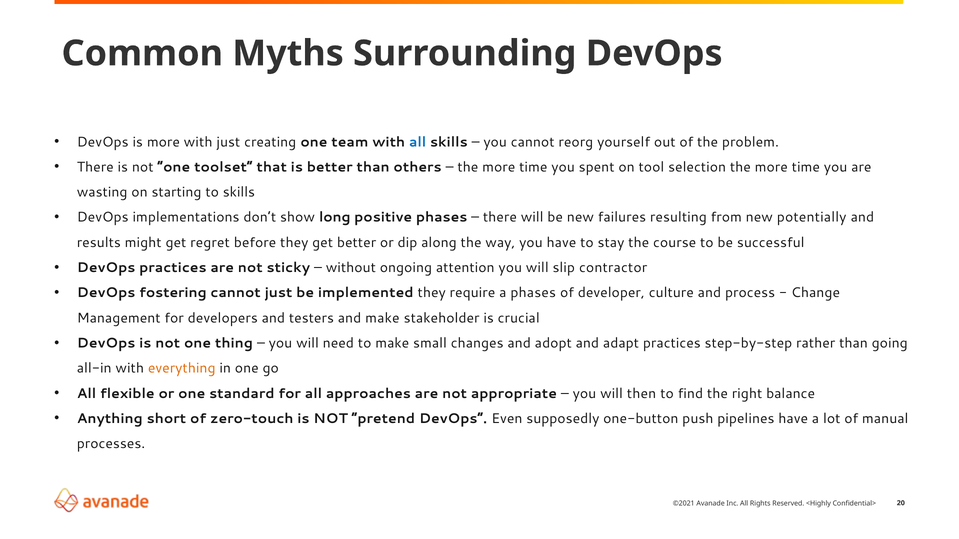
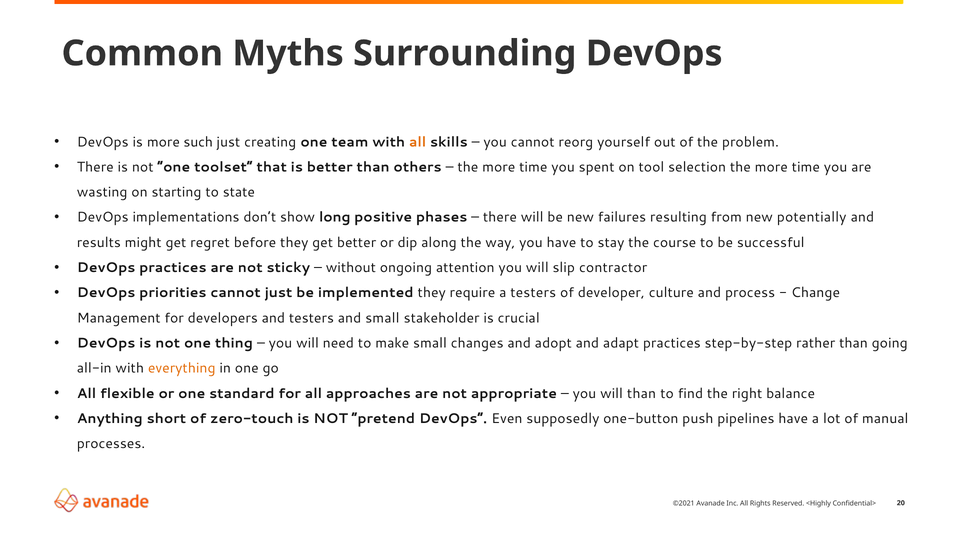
more with: with -> such (198, 142)
all colour: blue -> orange (418, 142)
to skills: skills -> state (239, 192)
fostering: fostering -> priorities (173, 293)
a phases: phases -> testers (533, 293)
and make: make -> small (382, 318)
will then: then -> than (642, 394)
